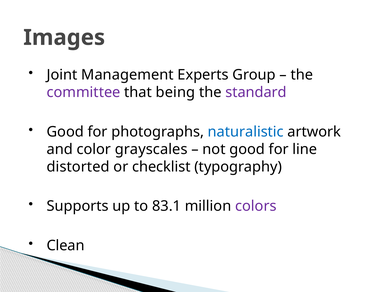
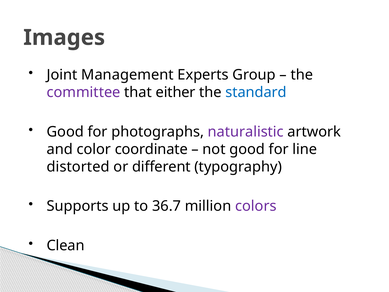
being: being -> either (176, 92)
standard colour: purple -> blue (256, 92)
naturalistic colour: blue -> purple (246, 132)
grayscales: grayscales -> coordinate (151, 149)
checklist: checklist -> different (161, 167)
83.1: 83.1 -> 36.7 (167, 206)
